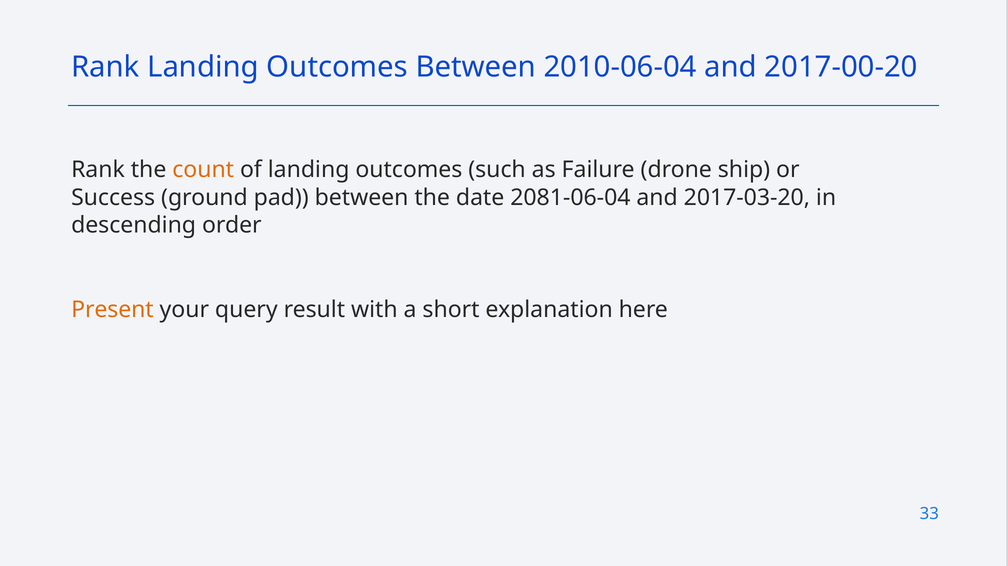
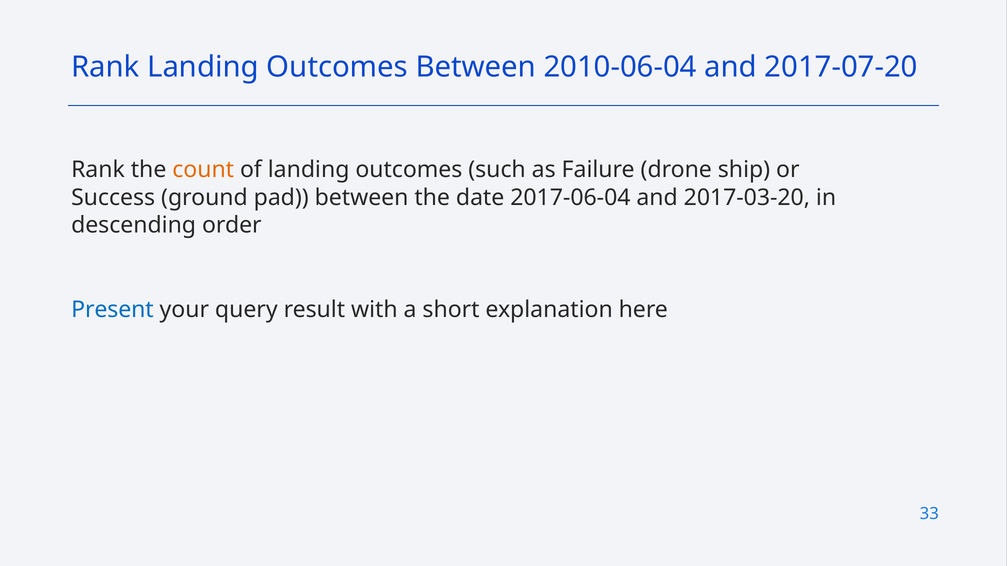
2017-00-20: 2017-00-20 -> 2017-07-20 (841, 67)
2081-06-04: 2081-06-04 -> 2017-06-04 (570, 198)
Present colour: orange -> blue (112, 310)
